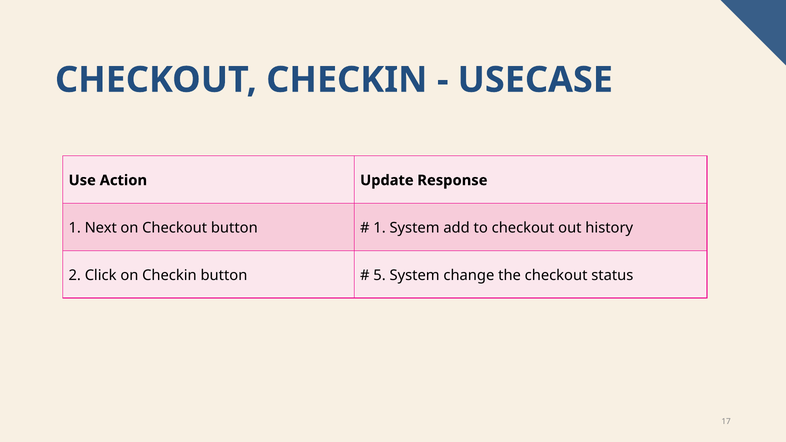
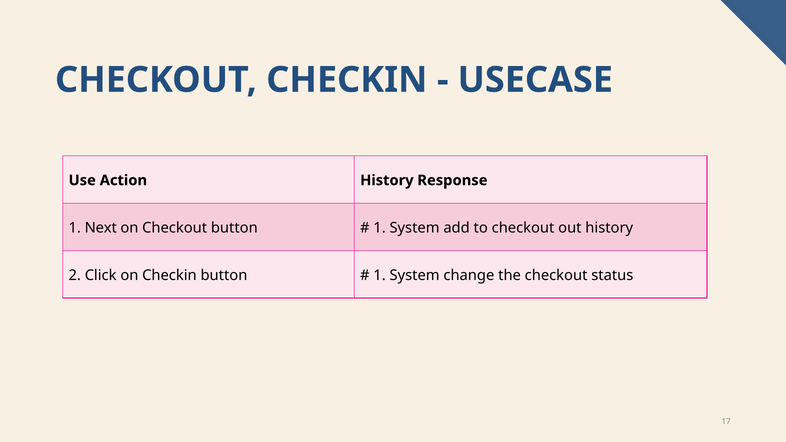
Action Update: Update -> History (387, 180)
5: 5 -> 1 (380, 275)
